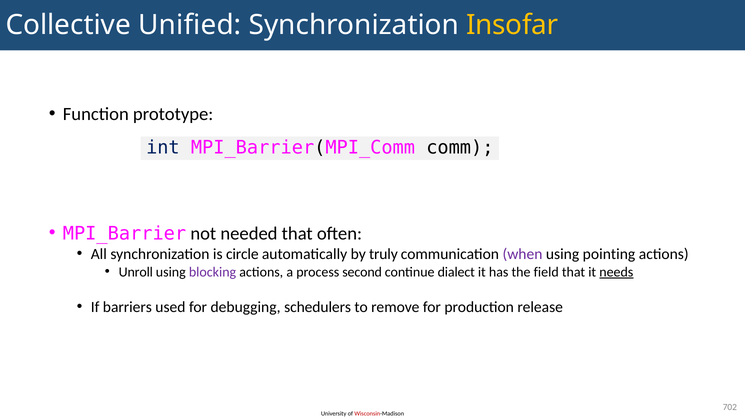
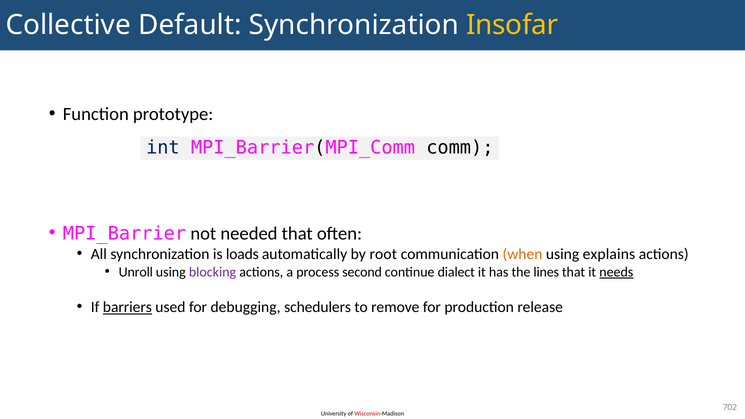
Unified: Unified -> Default (190, 25)
circle: circle -> loads (242, 254)
truly: truly -> root (383, 254)
when colour: purple -> orange (522, 254)
pointing: pointing -> explains (609, 254)
field: field -> lines (546, 272)
barriers underline: none -> present (127, 307)
